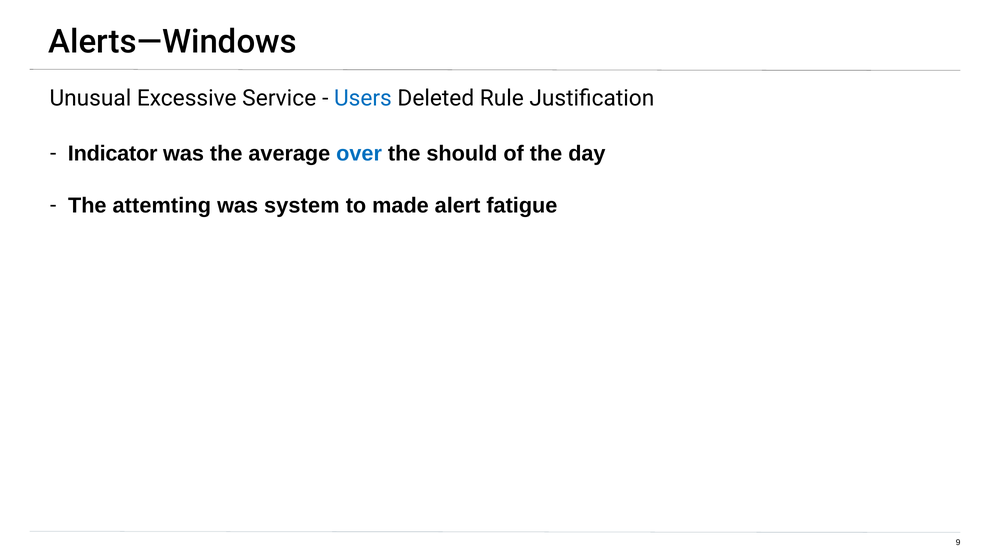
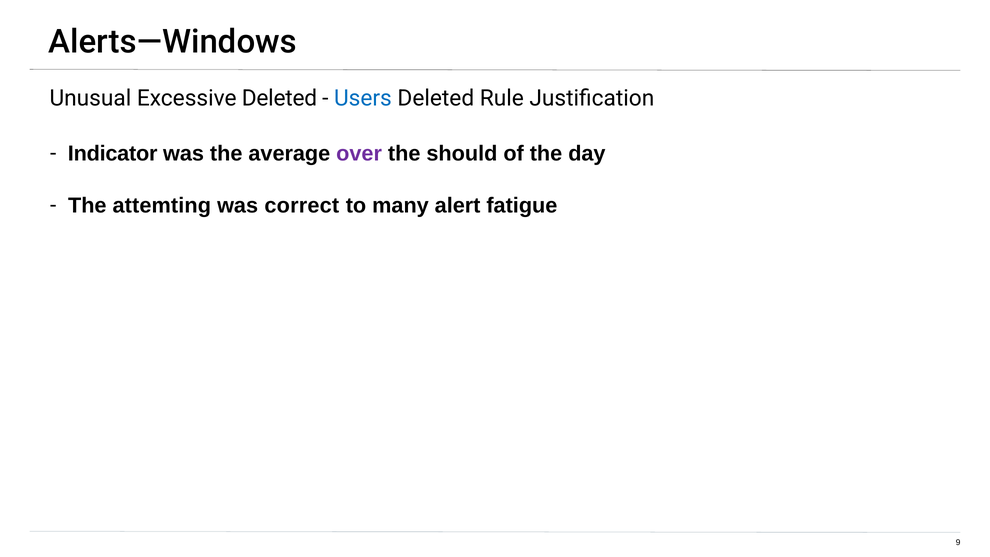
Excessive Service: Service -> Deleted (279, 98)
over colour: blue -> purple (359, 154)
system: system -> correct (302, 206)
made: made -> many (400, 206)
